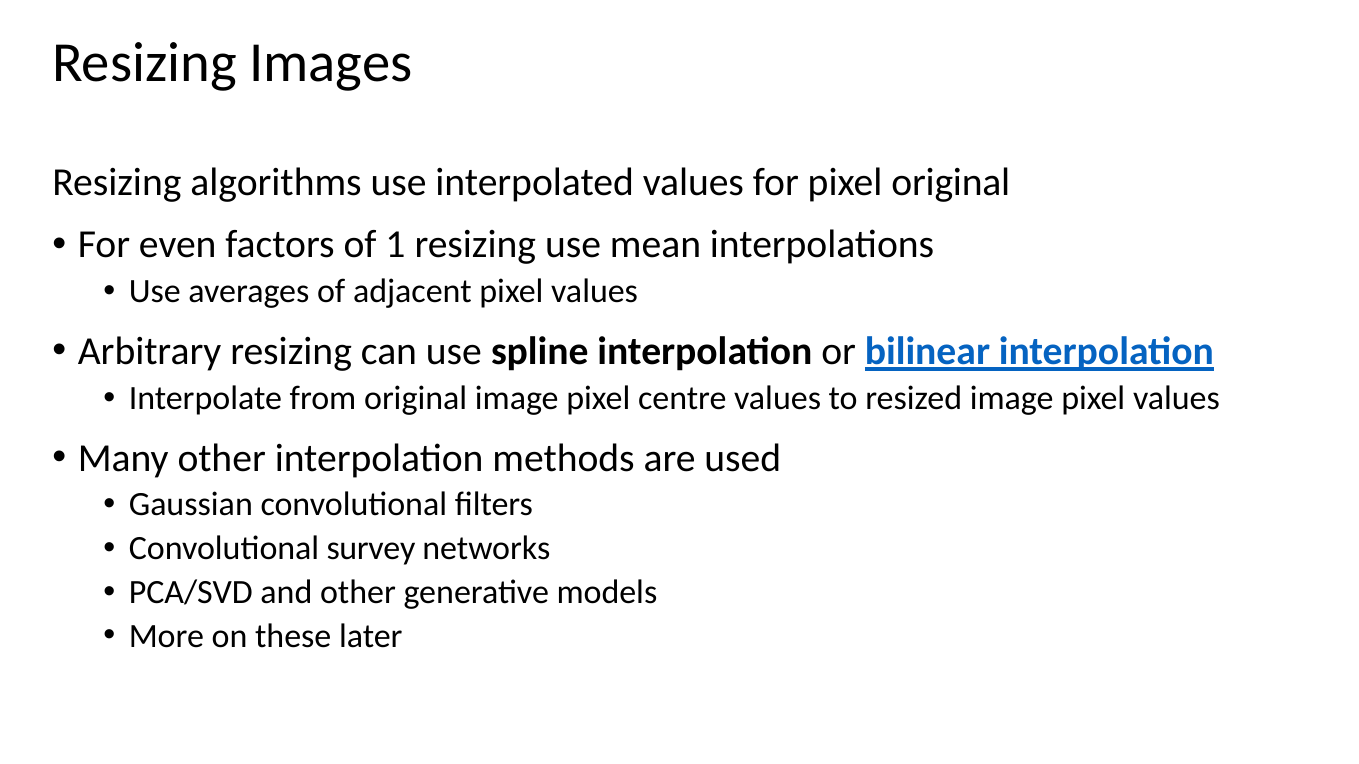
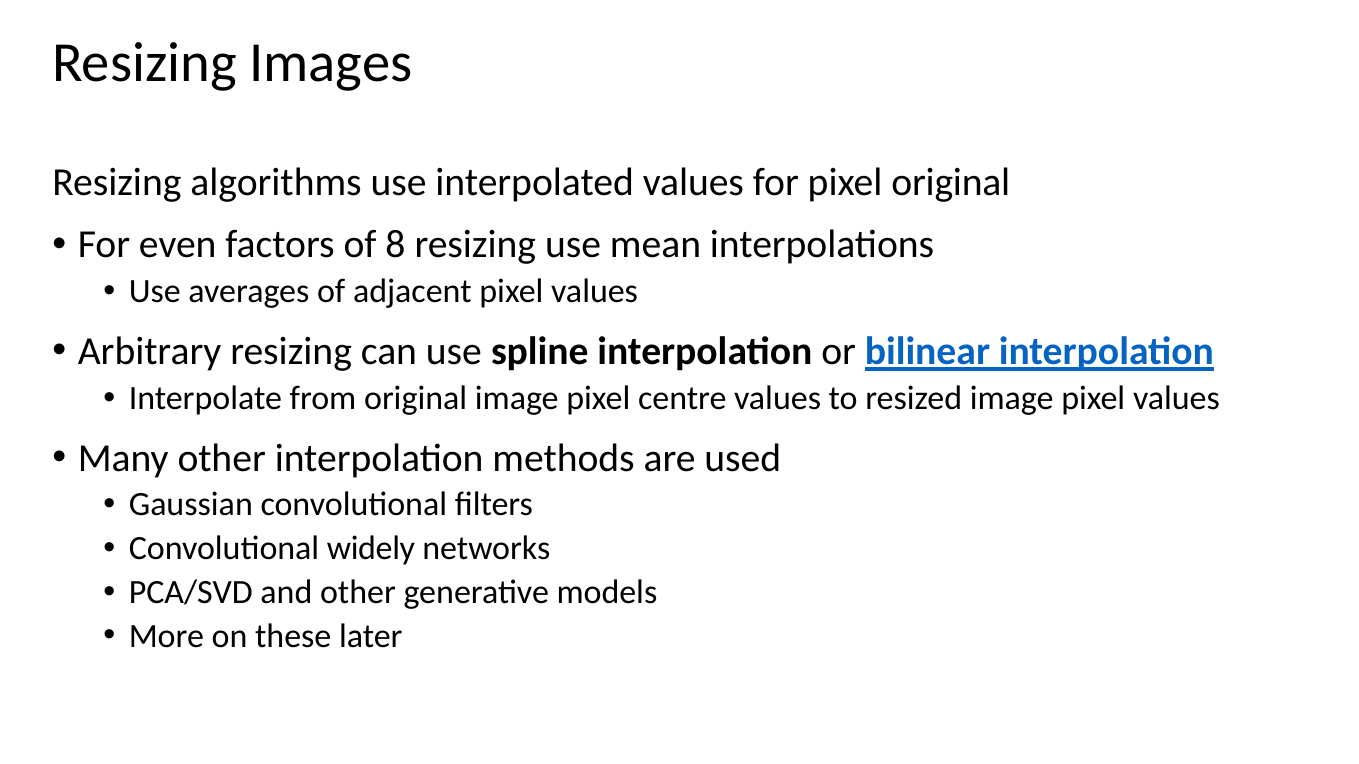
1: 1 -> 8 (396, 245)
survey: survey -> widely (371, 549)
